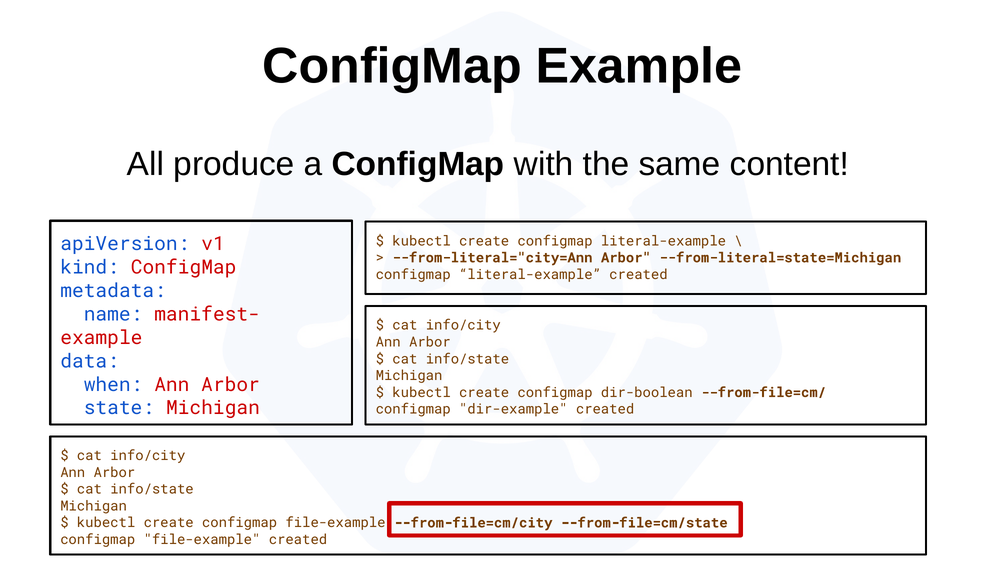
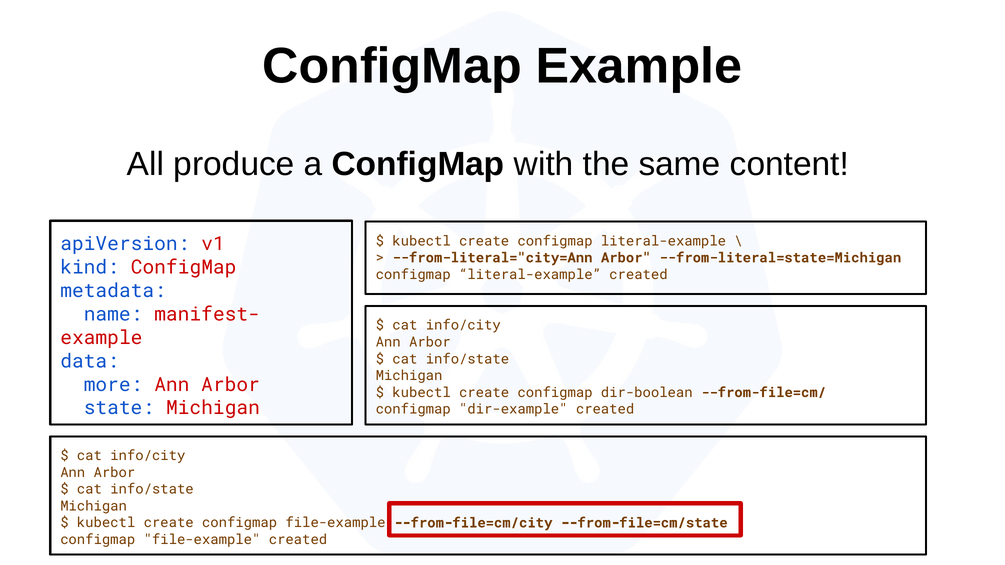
when: when -> more (113, 385)
